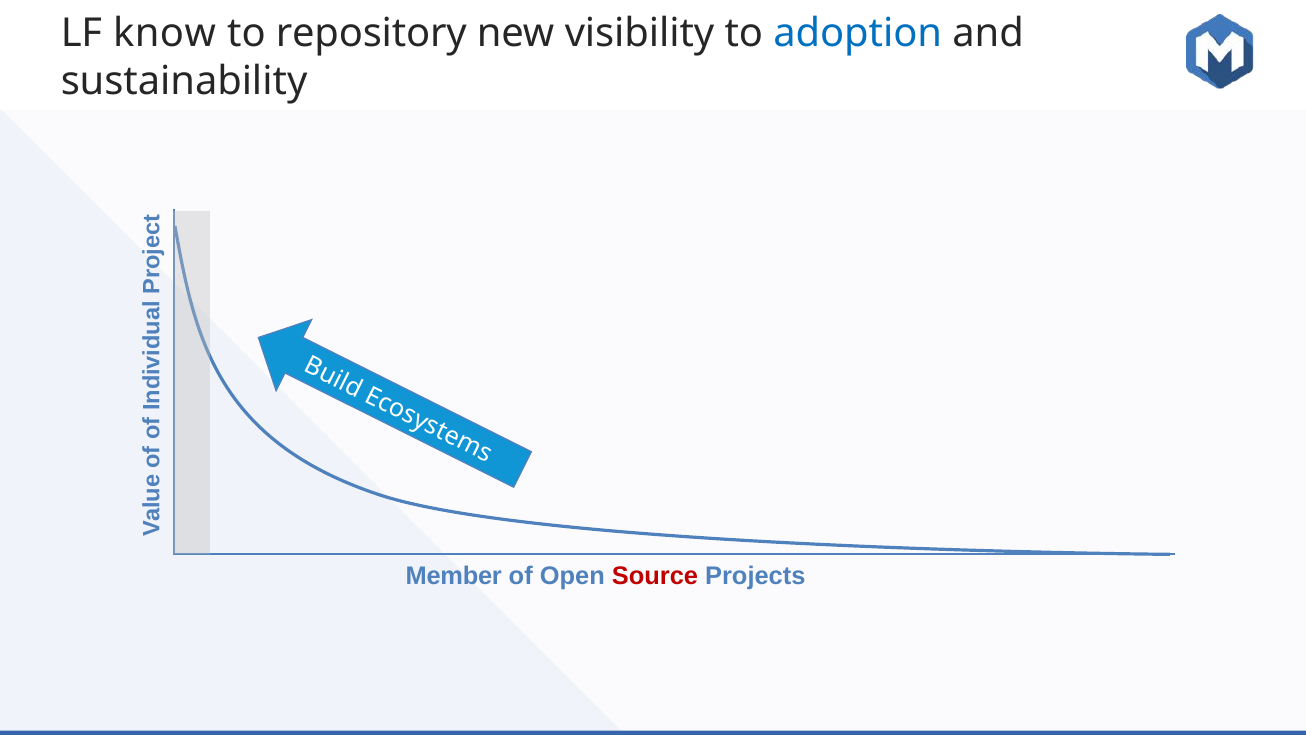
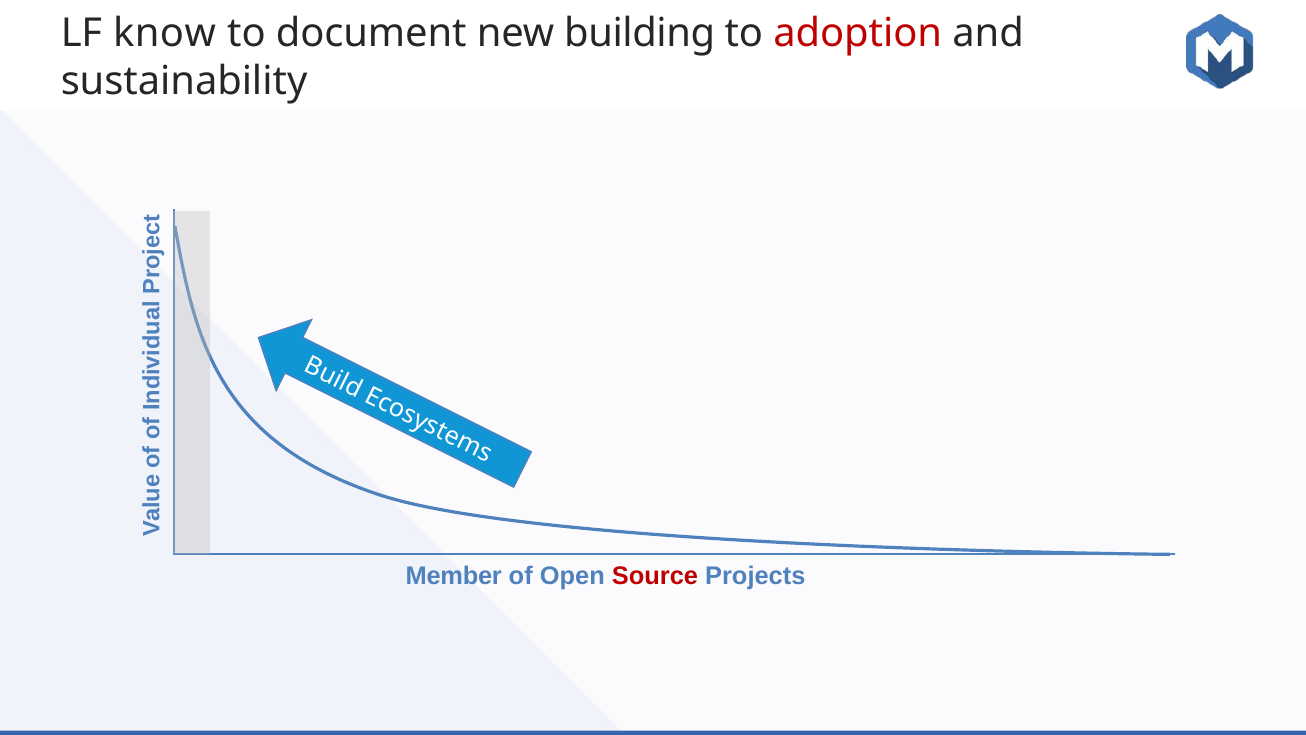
repository: repository -> document (371, 34)
visibility: visibility -> building (640, 34)
adoption colour: blue -> red (858, 34)
